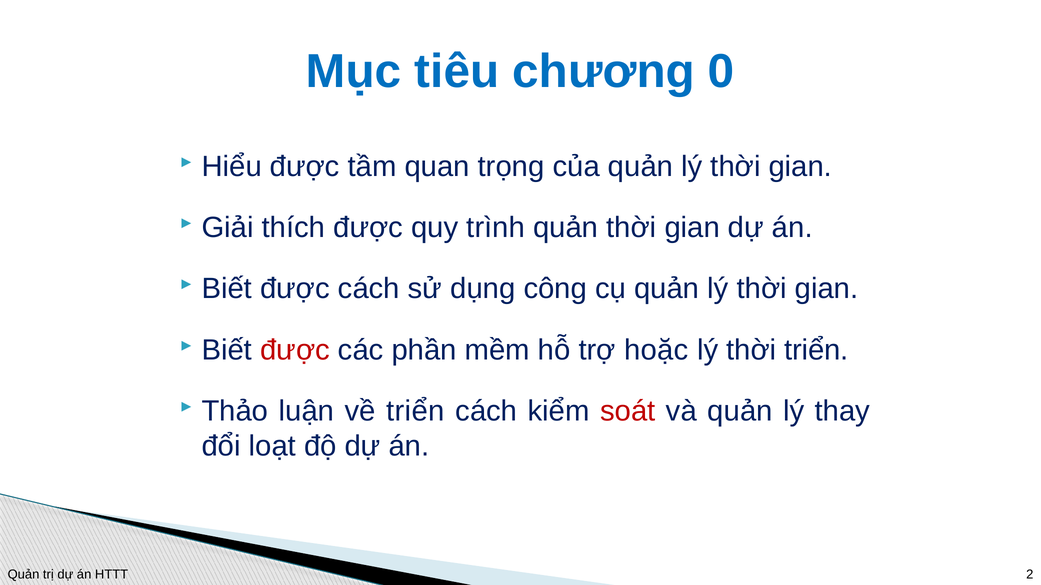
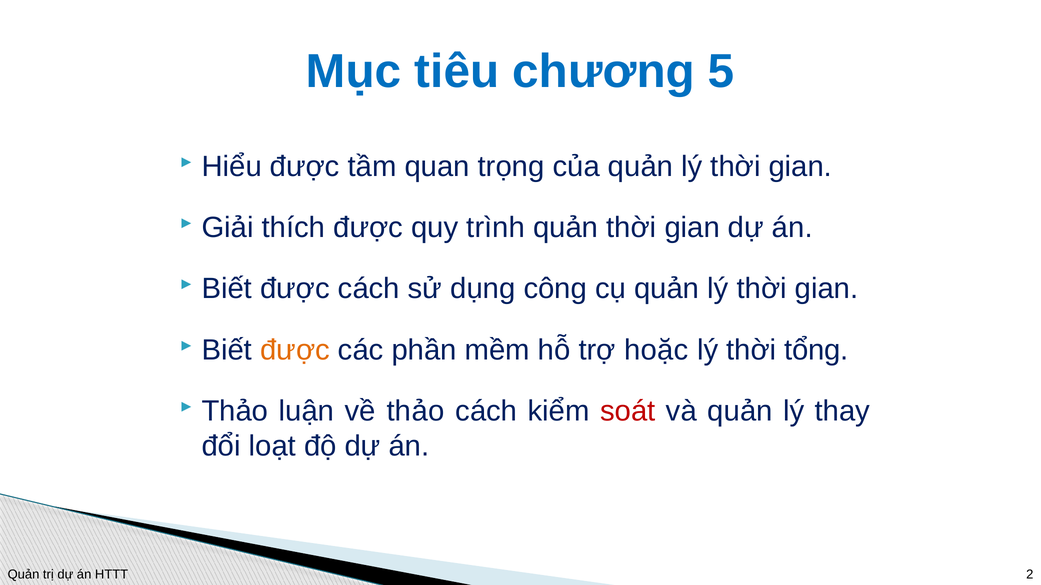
0: 0 -> 5 (721, 72)
được colour: red -> orange (295, 350)
thời triển: triển -> tổng (816, 350)
về triển: triển -> thảo (415, 411)
